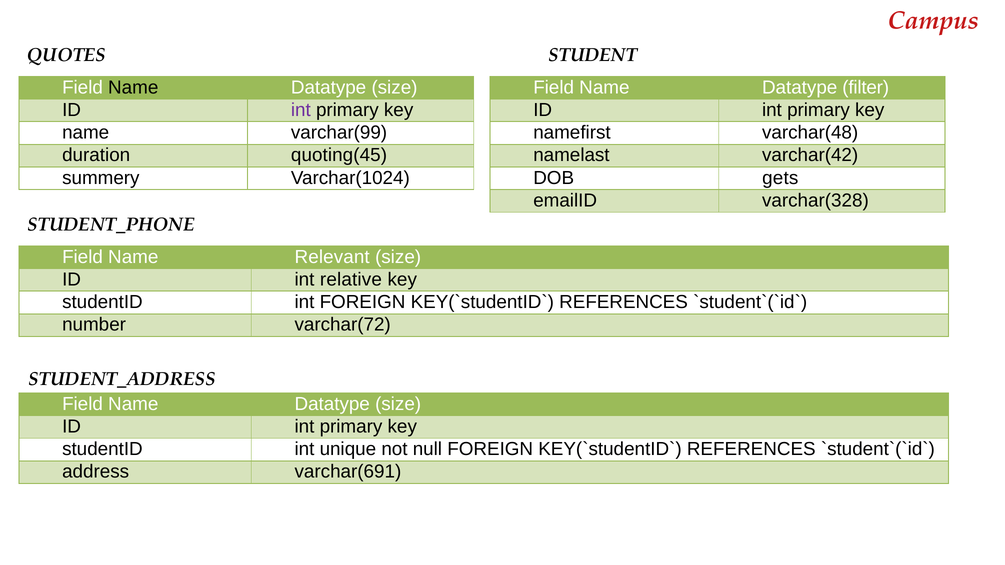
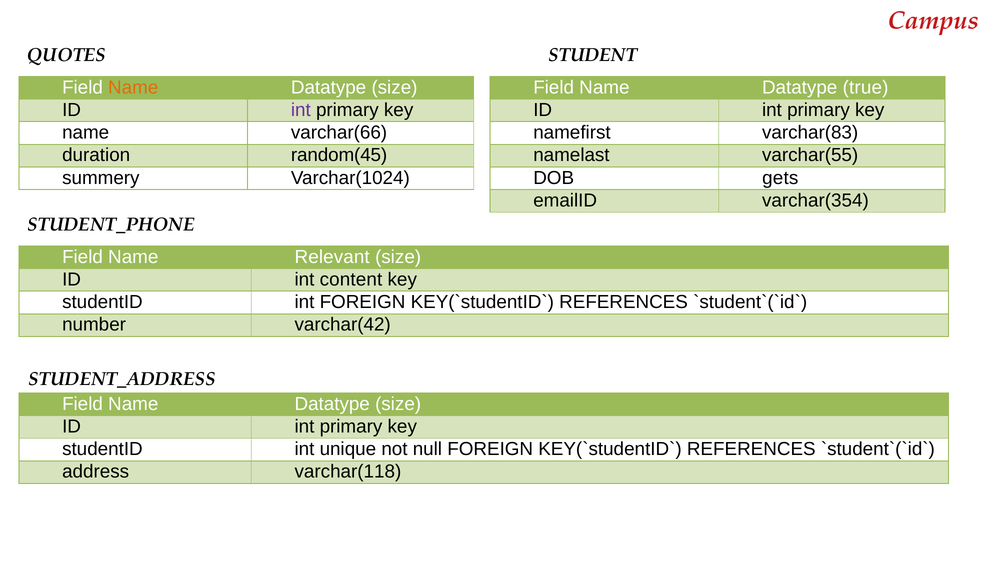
Name colour: black -> orange (133, 87)
filter: filter -> true (866, 87)
varchar(99: varchar(99 -> varchar(66 (339, 133)
varchar(48: varchar(48 -> varchar(83 (810, 133)
quoting(45: quoting(45 -> random(45 (339, 155)
varchar(42: varchar(42 -> varchar(55 (810, 155)
varchar(328: varchar(328 -> varchar(354 (815, 201)
relative: relative -> content (351, 280)
varchar(72: varchar(72 -> varchar(42 (343, 325)
varchar(691: varchar(691 -> varchar(118 (348, 472)
